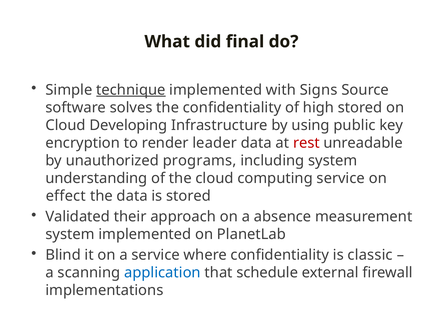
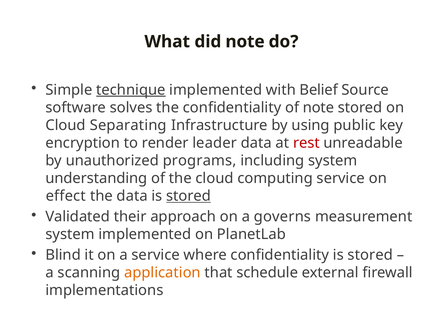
did final: final -> note (245, 42)
Signs: Signs -> Belief (319, 90)
of high: high -> note (319, 108)
Developing: Developing -> Separating (128, 125)
stored underline: none -> present (188, 196)
absence: absence -> governs (283, 217)
confidentiality is classic: classic -> stored (370, 255)
application colour: blue -> orange (162, 273)
